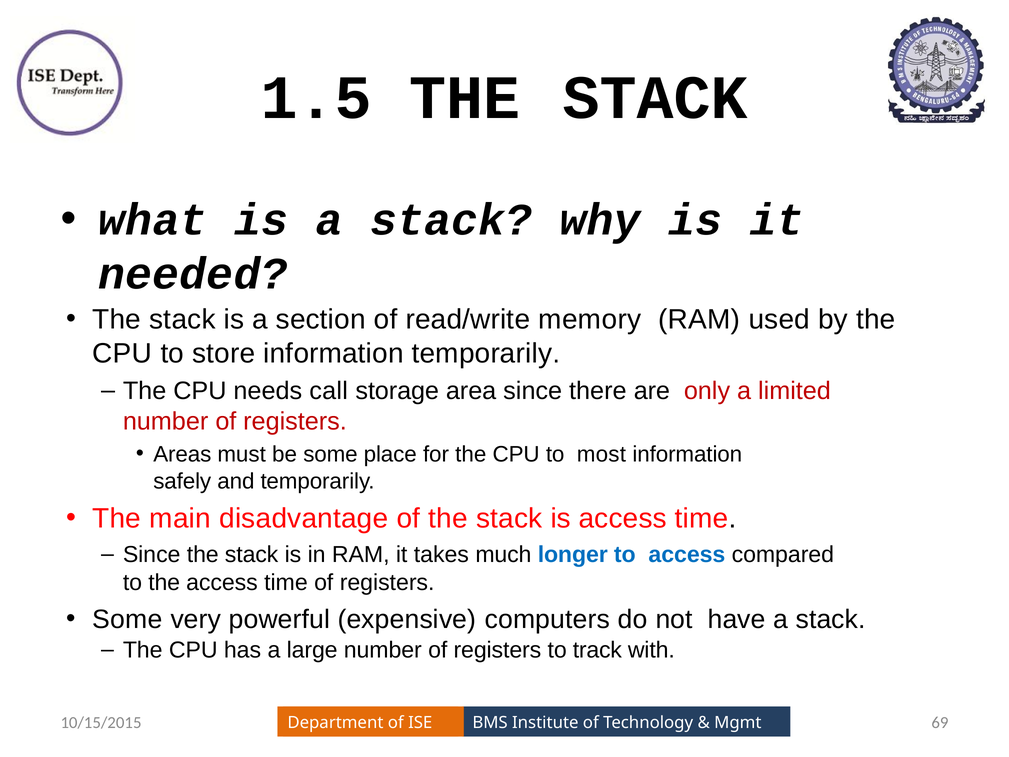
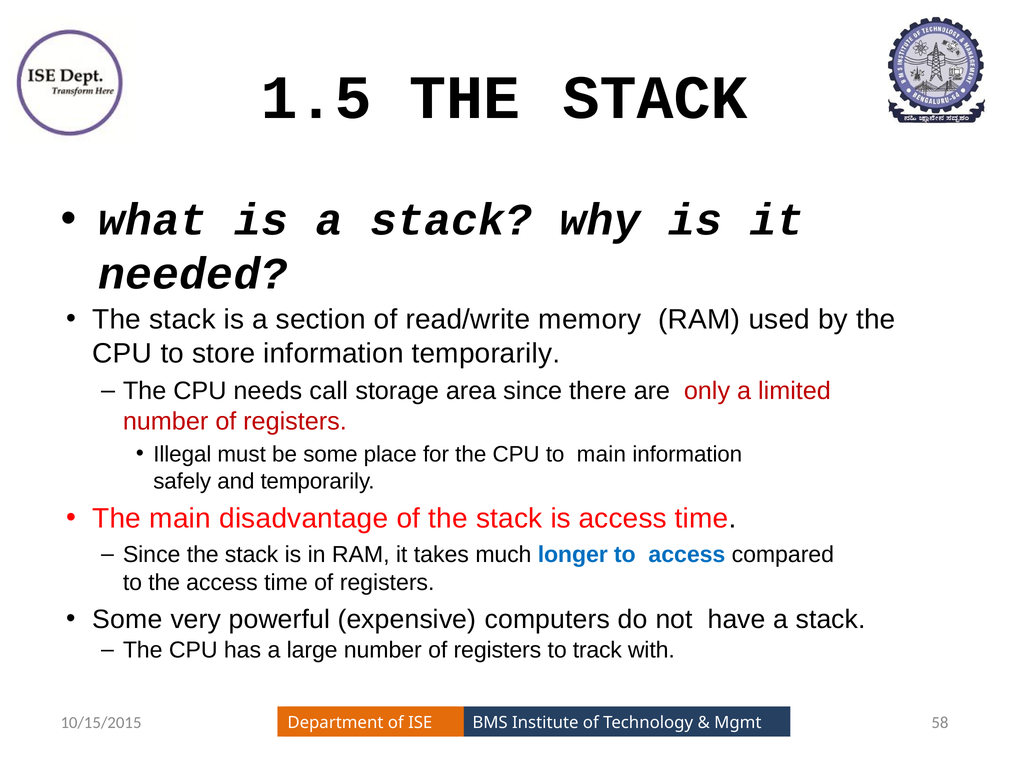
Areas: Areas -> Illegal (182, 454)
to most: most -> main (601, 454)
69: 69 -> 58 (940, 723)
